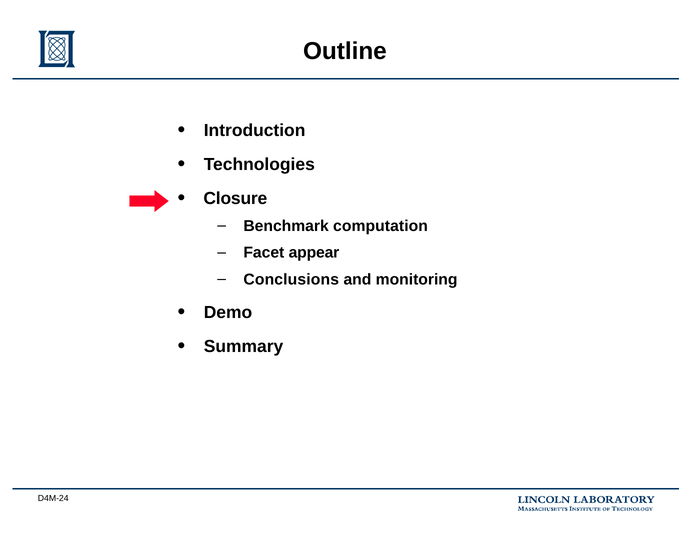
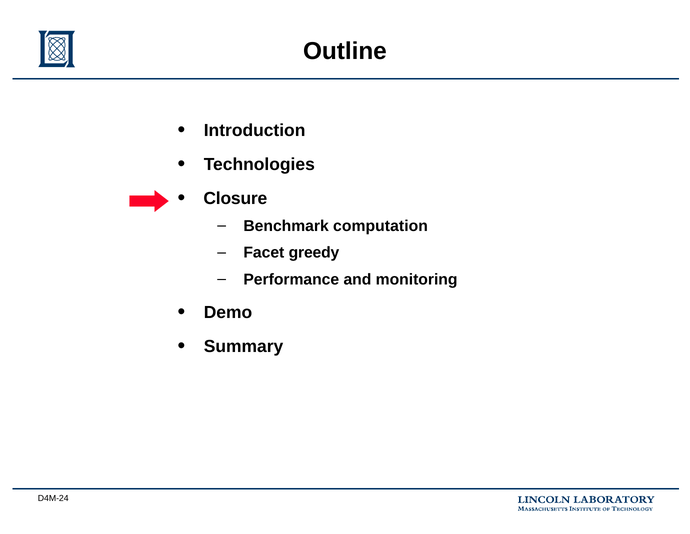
appear: appear -> greedy (314, 252)
Conclusions: Conclusions -> Performance (291, 279)
